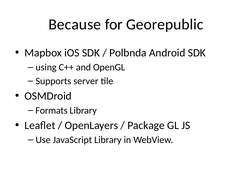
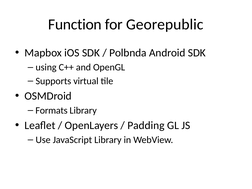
Because: Because -> Function (75, 24)
server: server -> virtual (86, 81)
Package: Package -> Padding (146, 125)
